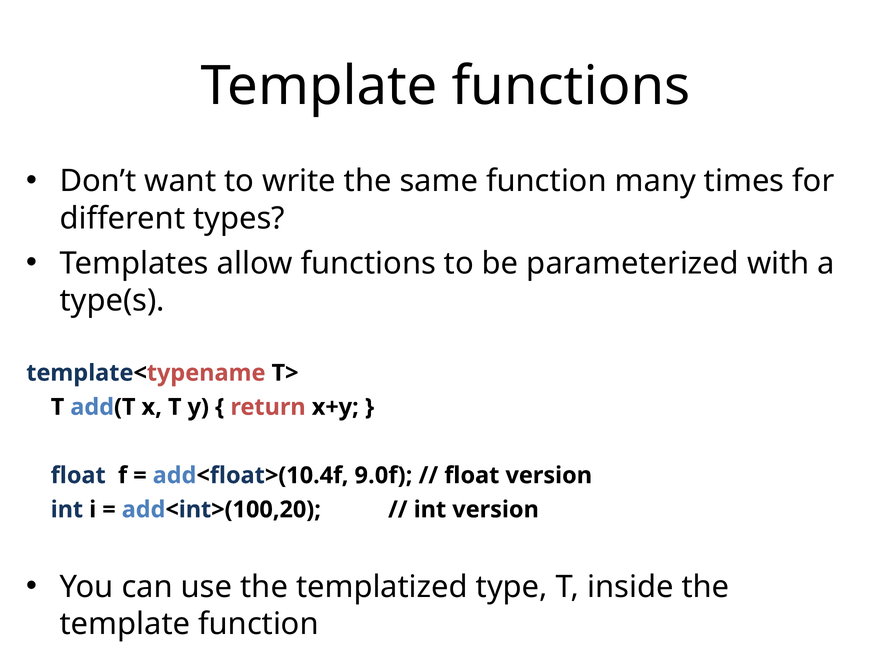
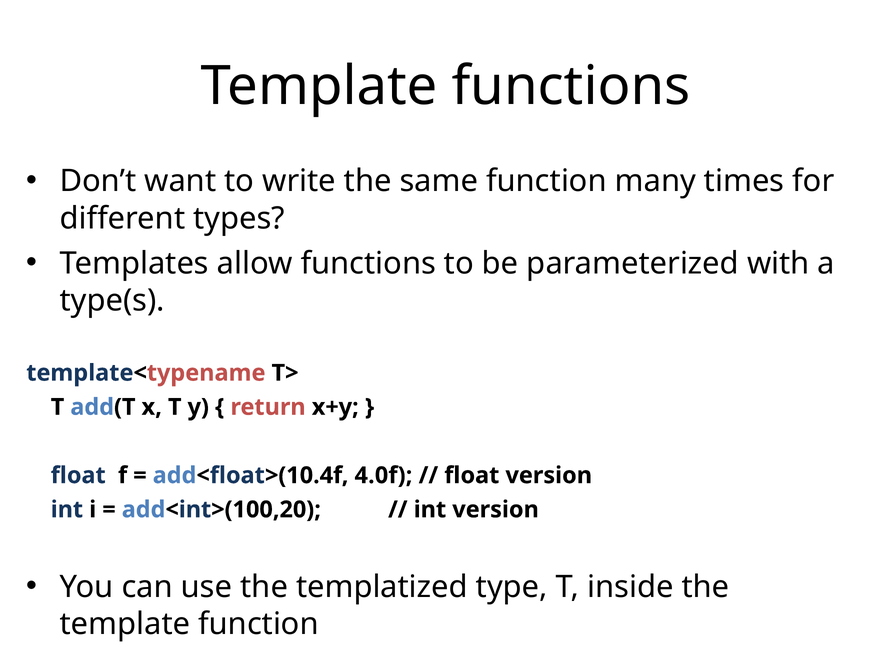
9.0f: 9.0f -> 4.0f (383, 475)
